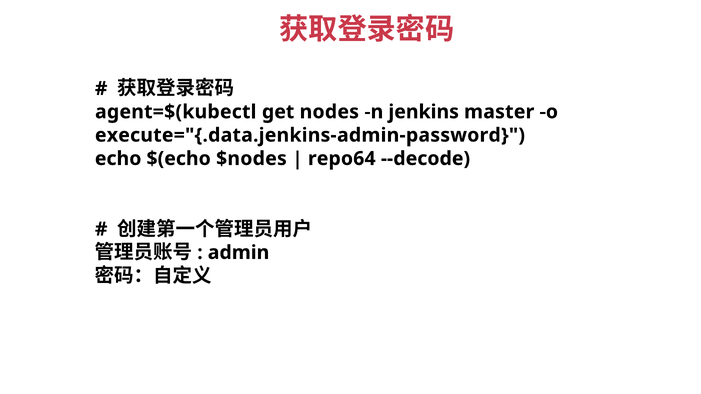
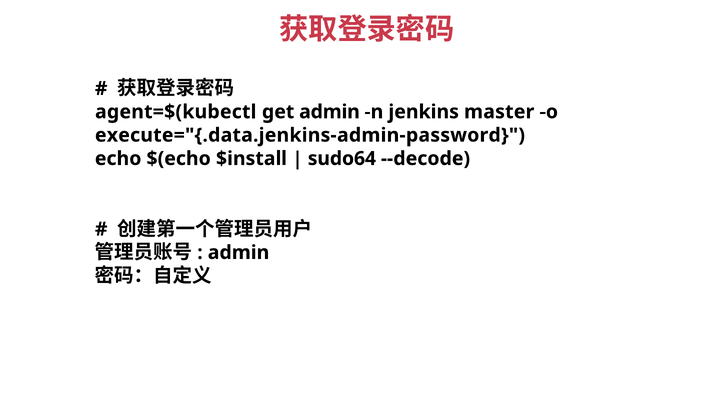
get nodes: nodes -> admin (329, 112)
$nodes: $nodes -> $install (252, 159)
repo64: repo64 -> sudo64 (342, 159)
